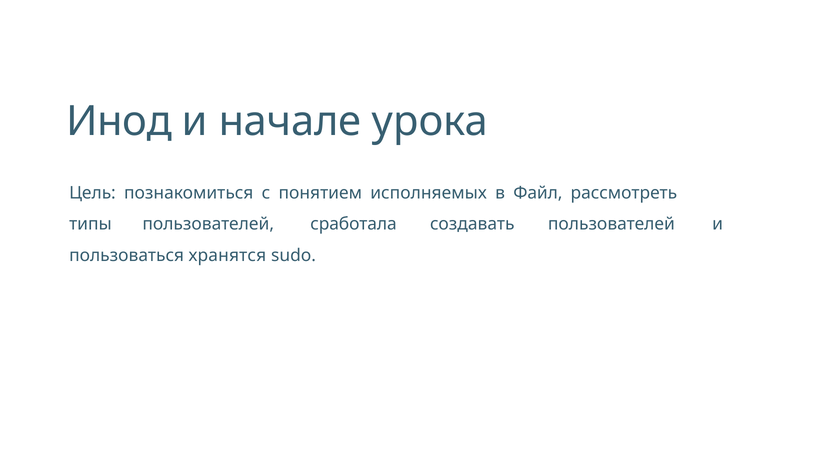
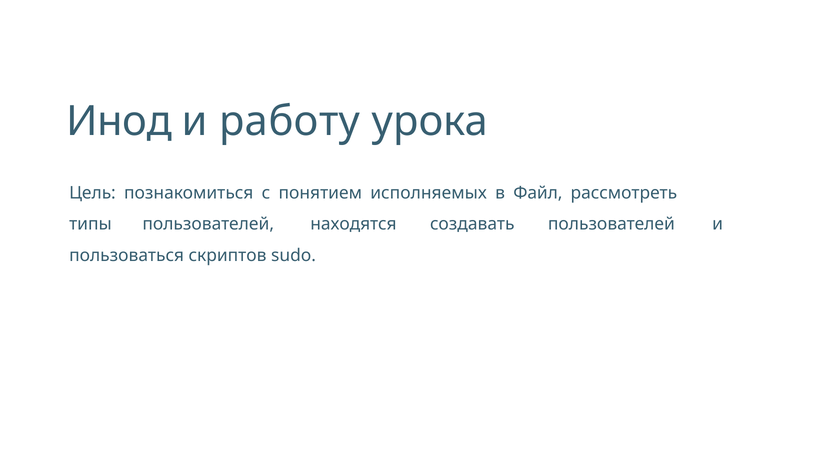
начале: начале -> работу (290, 122)
сработала: сработала -> находятся (354, 224)
хранятся: хранятся -> скриптов (227, 255)
